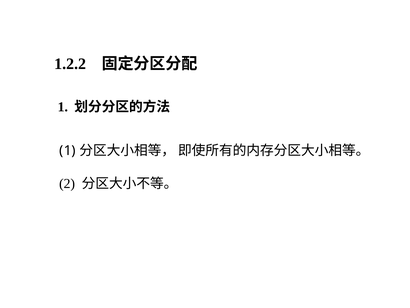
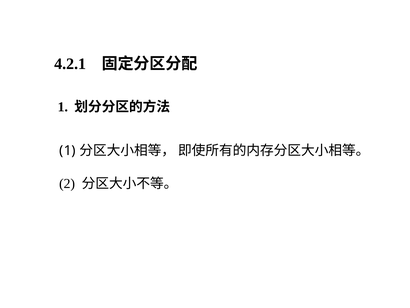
1.2.2: 1.2.2 -> 4.2.1 (70, 64)
